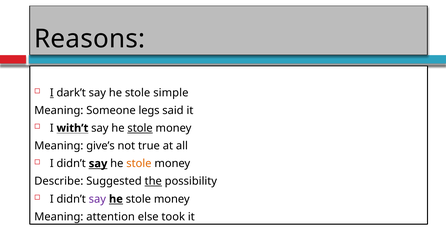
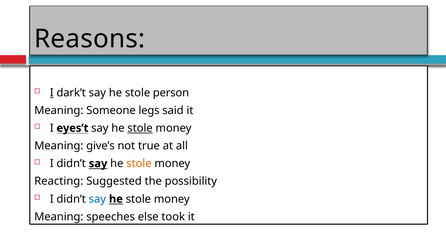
simple: simple -> person (171, 93)
with’t: with’t -> eyes’t (72, 128)
Describe: Describe -> Reacting (59, 181)
the underline: present -> none (153, 181)
say colour: purple -> blue (97, 199)
attention: attention -> speeches (111, 217)
